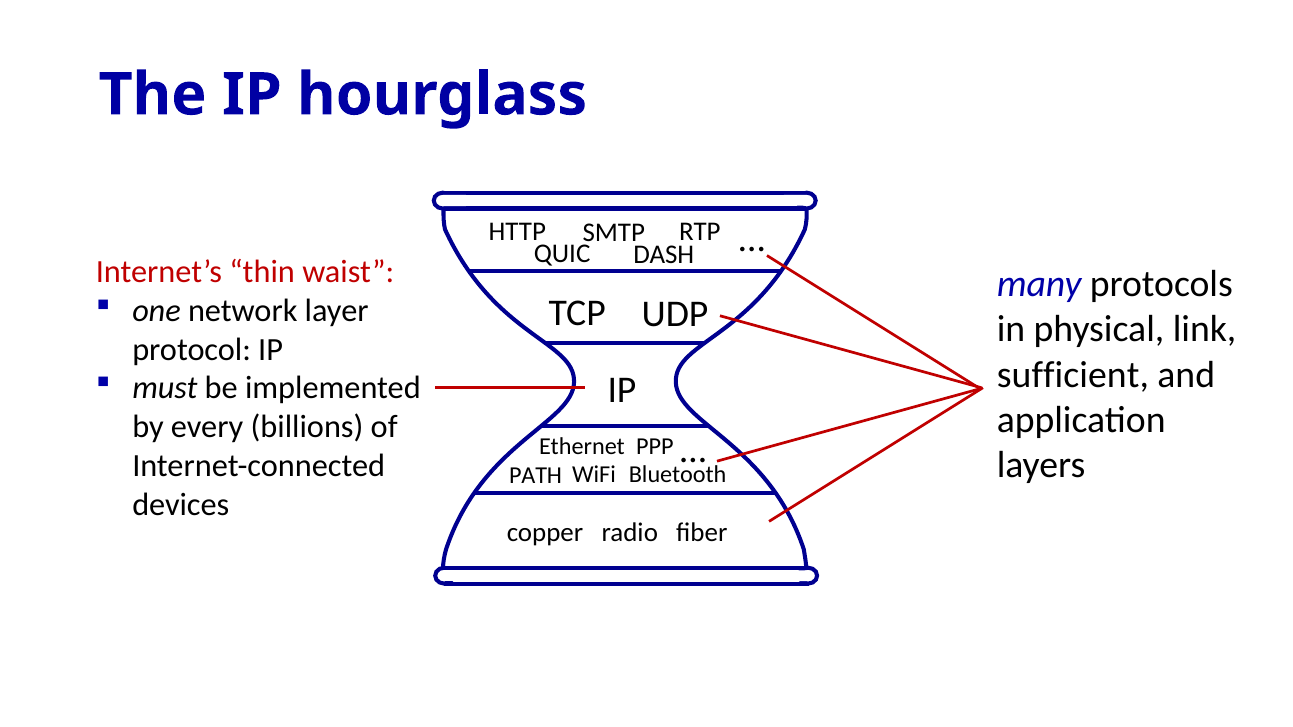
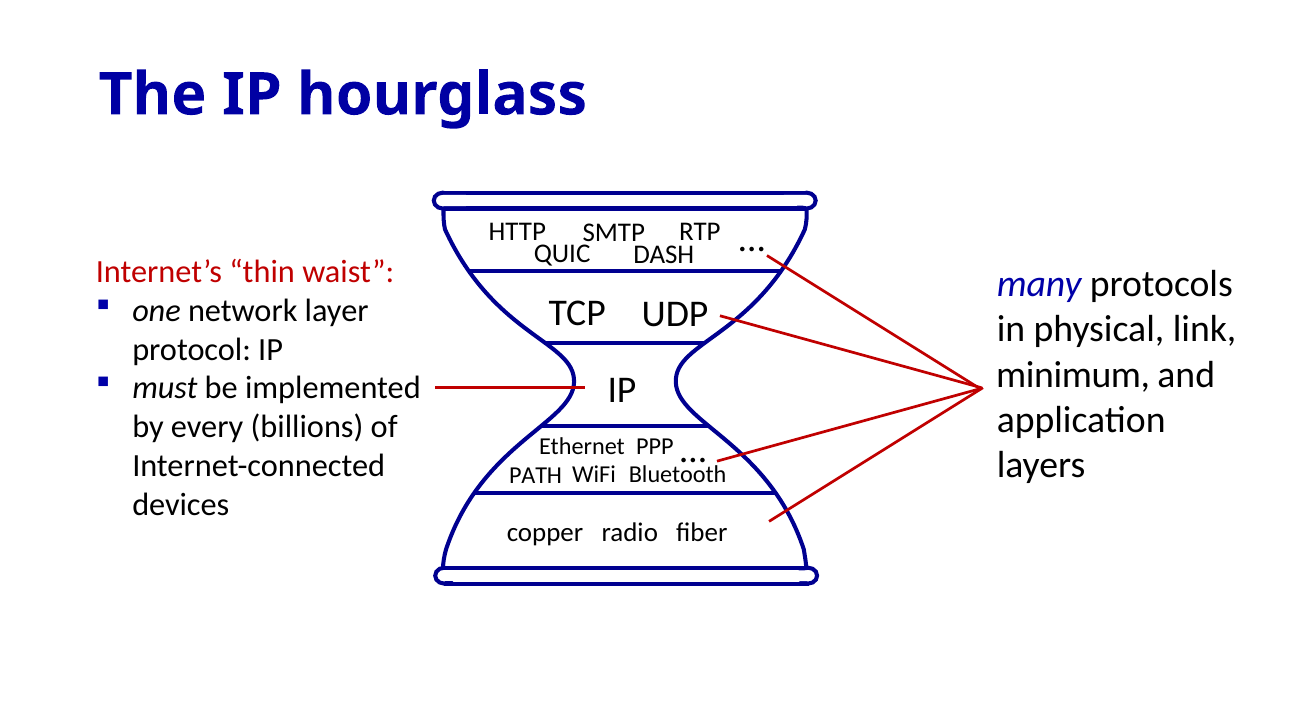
sufficient: sufficient -> minimum (1073, 375)
